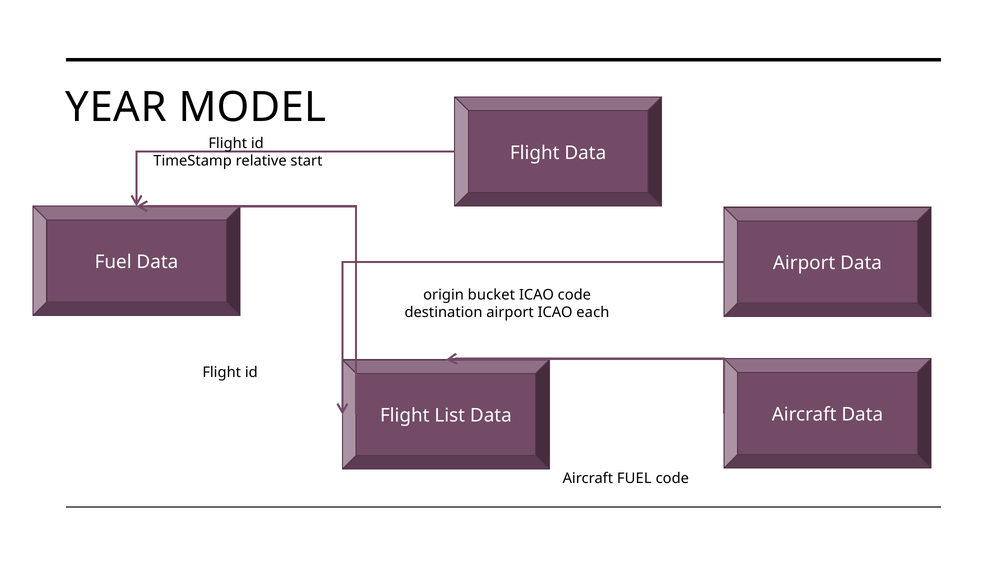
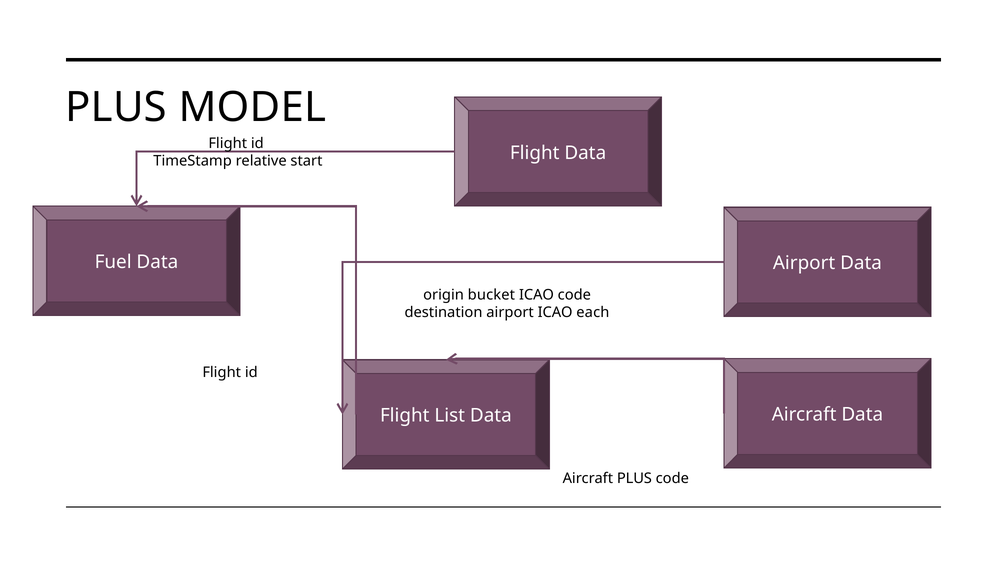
YEAR: YEAR -> PLUS (116, 107)
Aircraft FUEL: FUEL -> PLUS (634, 479)
